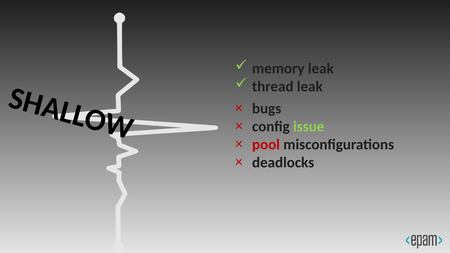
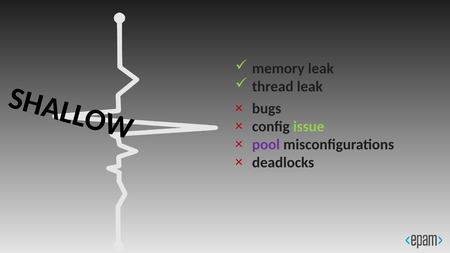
pool colour: red -> purple (266, 145)
